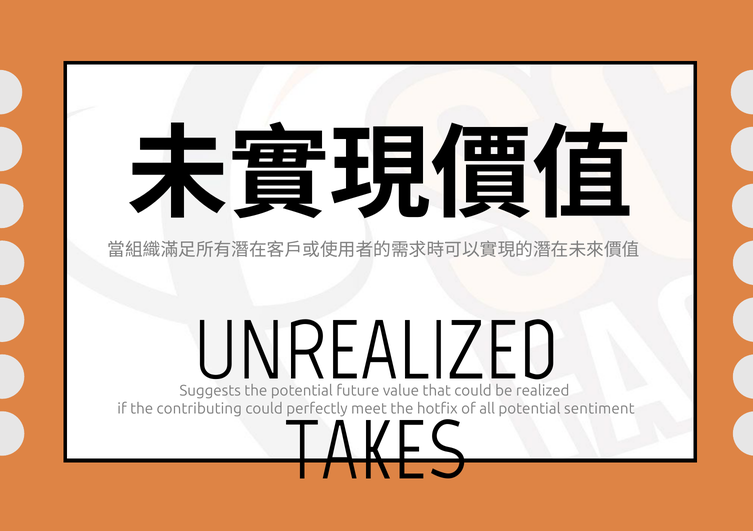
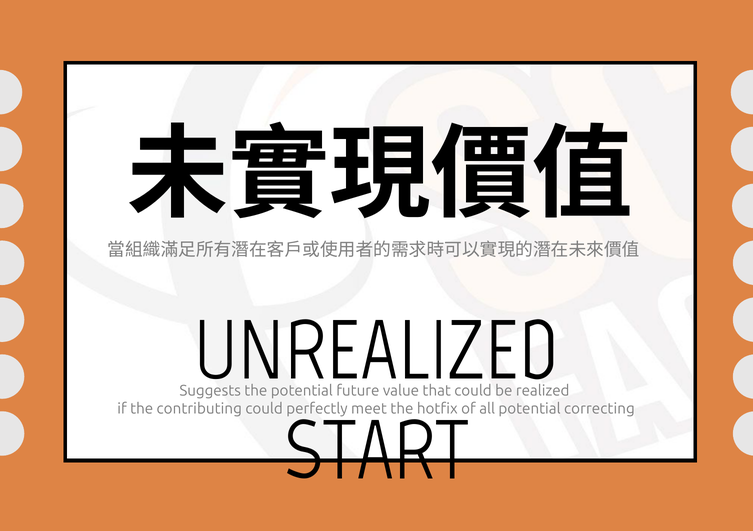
sentiment: sentiment -> correcting (599, 409)
TAKES: TAKES -> START (377, 451)
